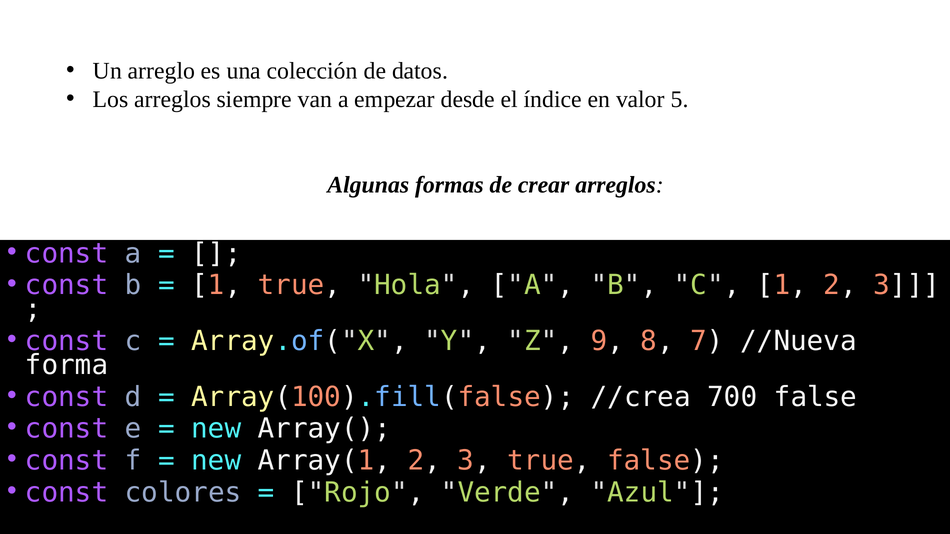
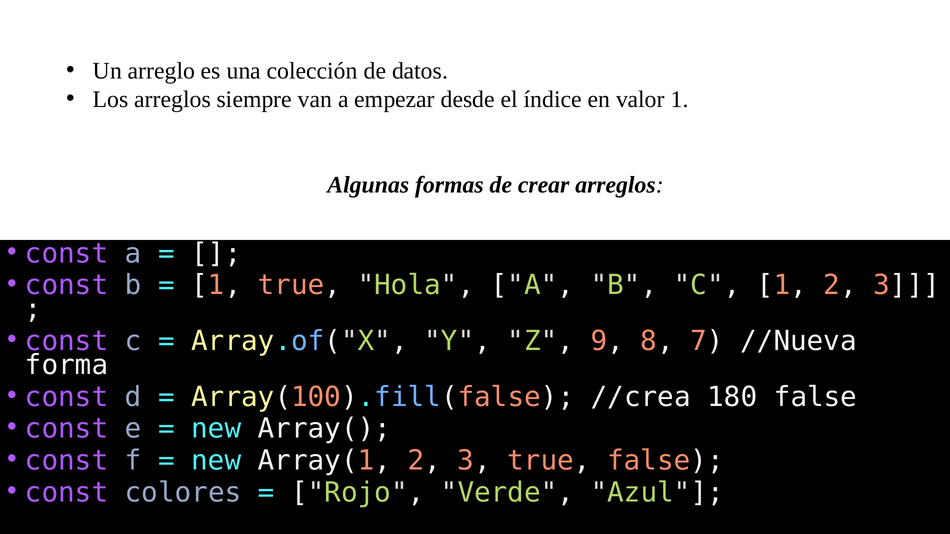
valor 5: 5 -> 1 (680, 99)
700: 700 -> 180 (732, 397)
